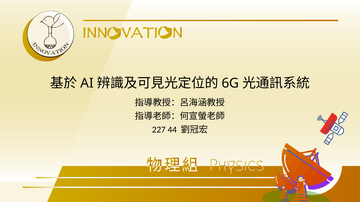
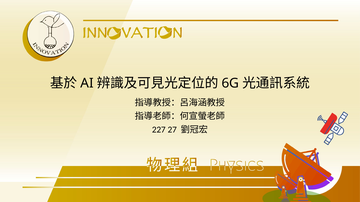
44: 44 -> 27 (172, 130)
